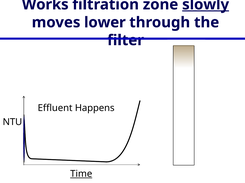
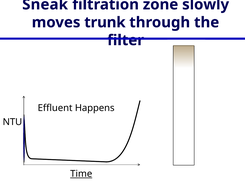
Works: Works -> Sneak (45, 5)
slowly underline: present -> none (206, 5)
lower: lower -> trunk (105, 22)
